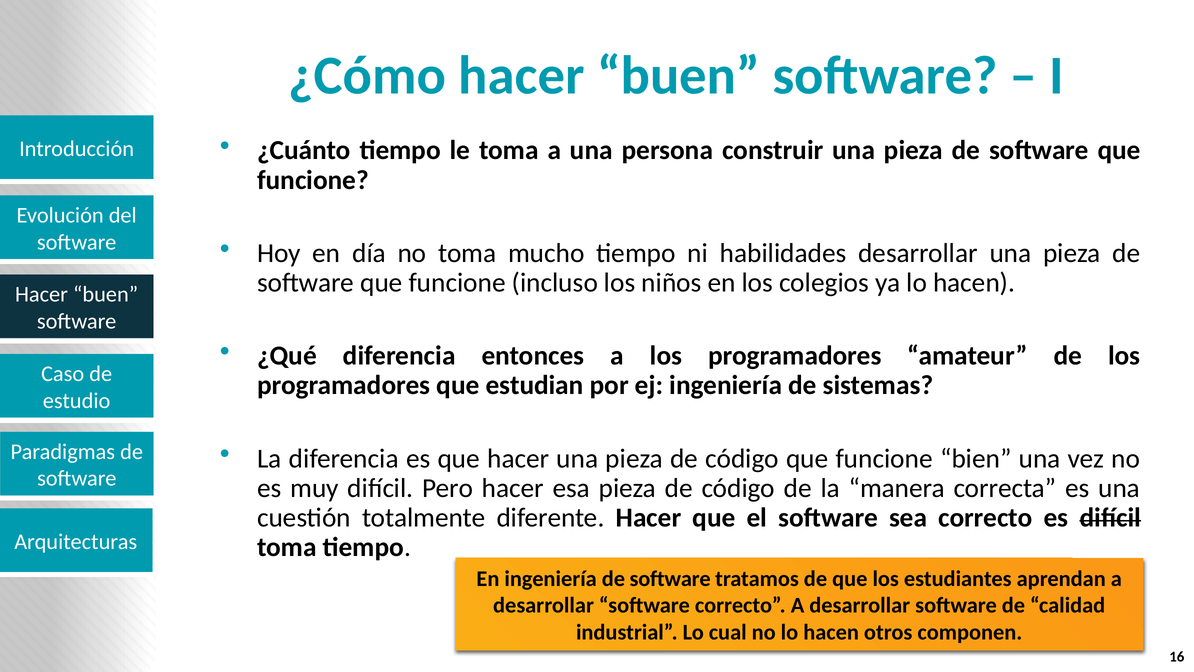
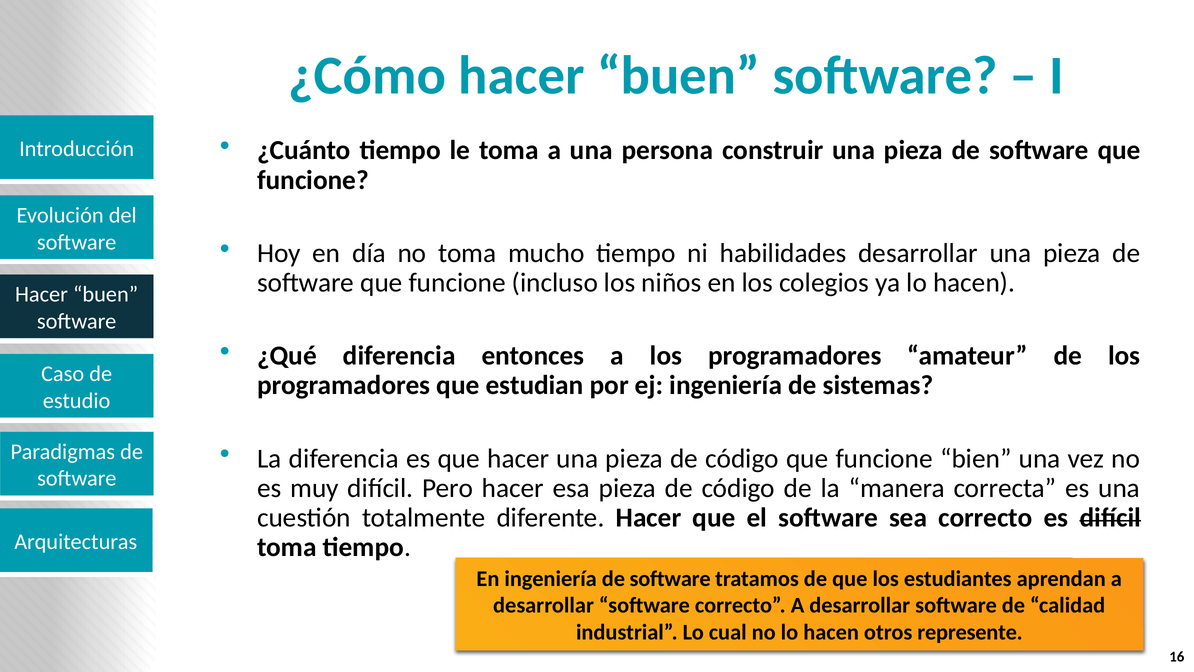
componen: componen -> represente (970, 632)
